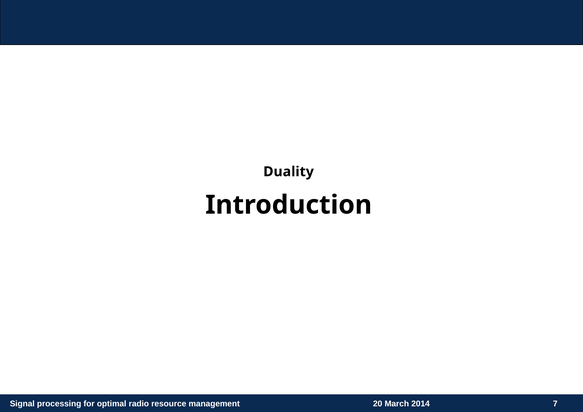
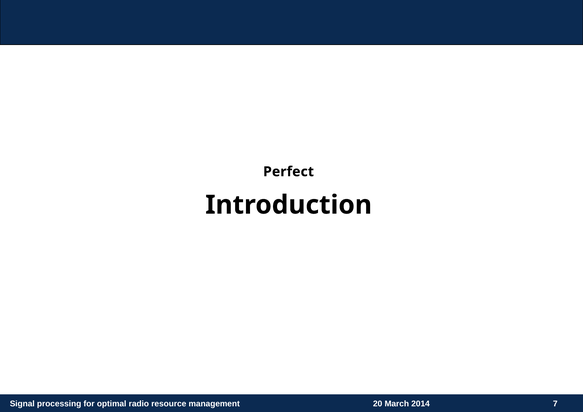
Duality: Duality -> Perfect (289, 172)
